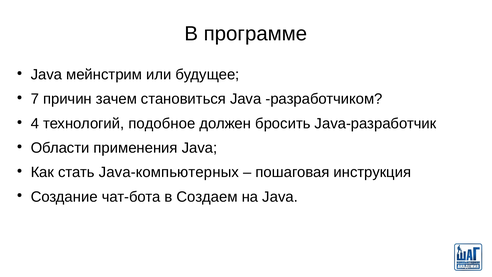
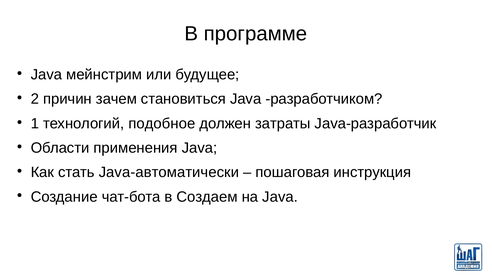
7: 7 -> 2 (35, 99)
4: 4 -> 1 (35, 123)
бросить: бросить -> затраты (283, 123)
Java-компьютерных: Java-компьютерных -> Java-автоматически (169, 172)
